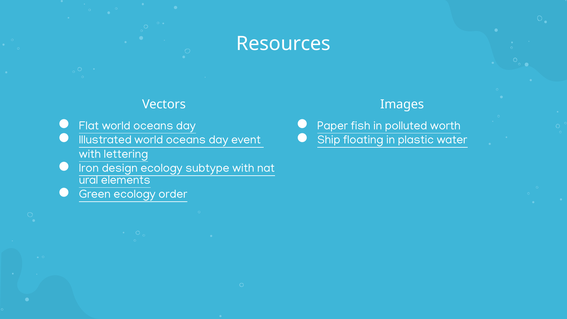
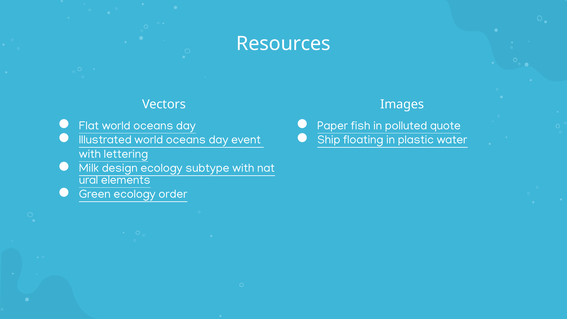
worth: worth -> quote (445, 125)
Iron: Iron -> Milk (89, 168)
